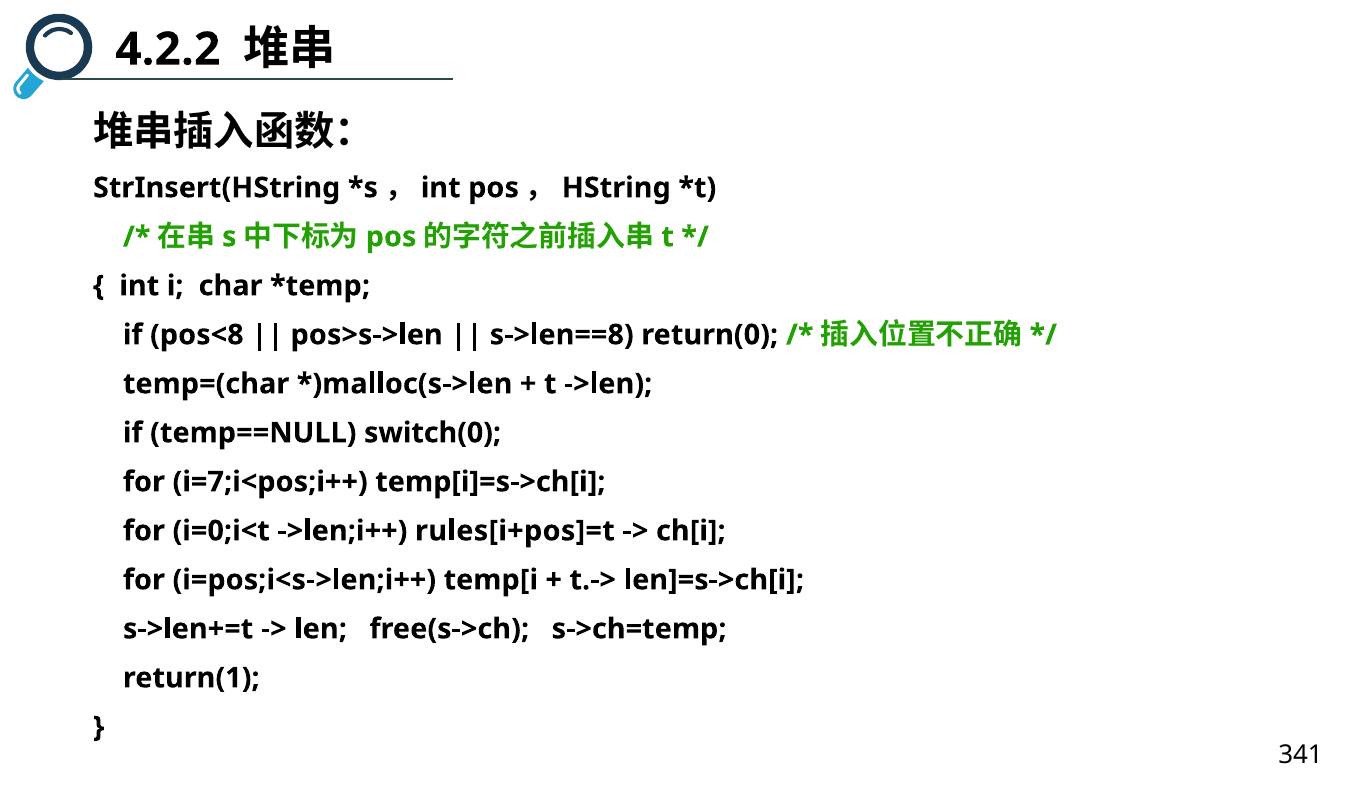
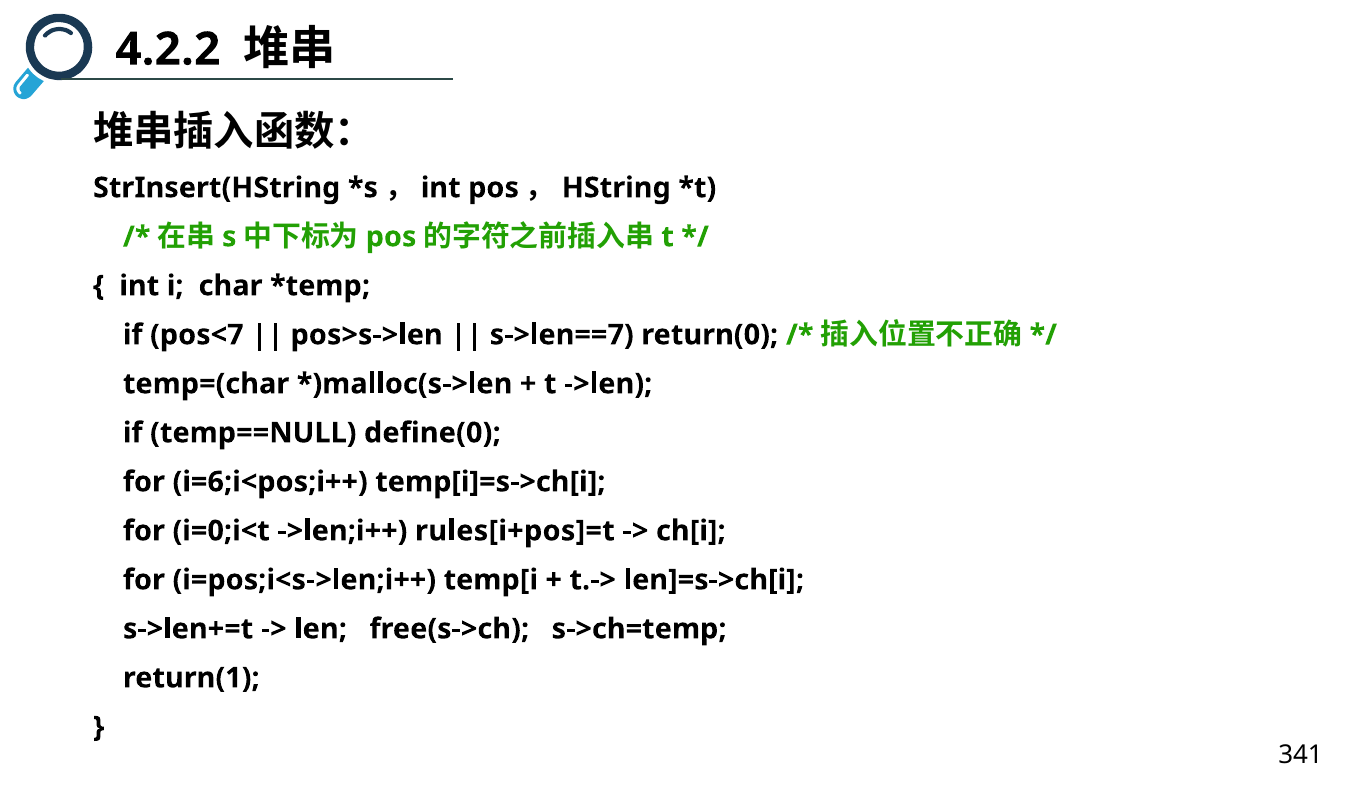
pos<8: pos<8 -> pos<7 (197, 335)
s->len==8: s->len==8 -> s->len==7 (562, 335)
switch(0: switch(0 -> define(0 (432, 433)
i=7;i<pos;i++: i=7;i<pos;i++ -> i=6;i<pos;i++ (270, 482)
